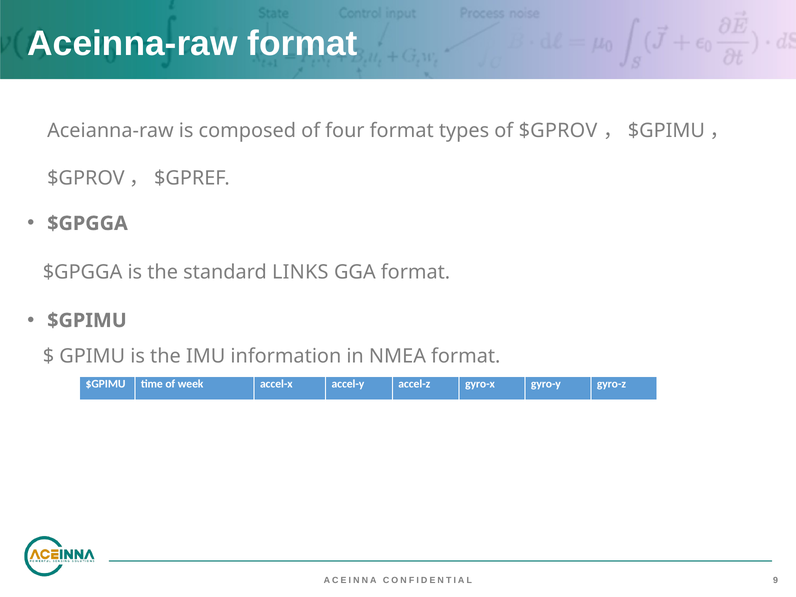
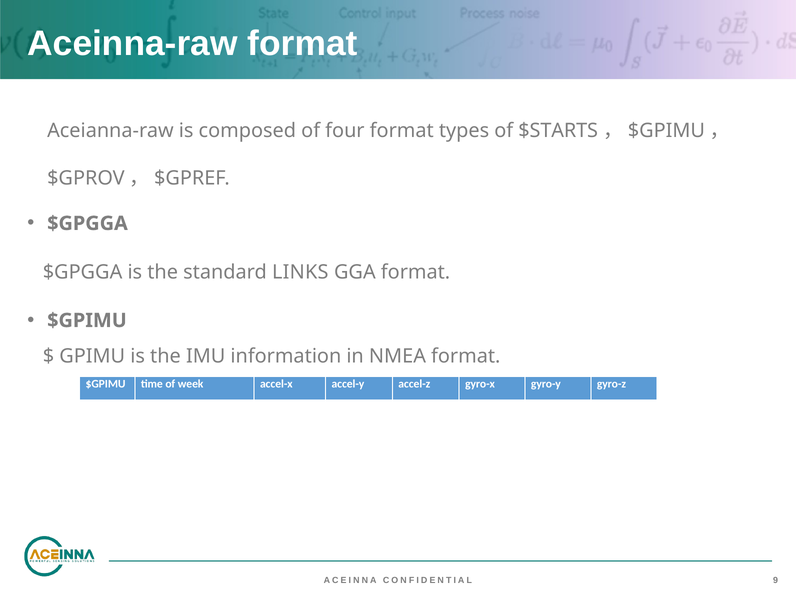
$GPROV: $GPROV -> $STARTS (558, 131)
